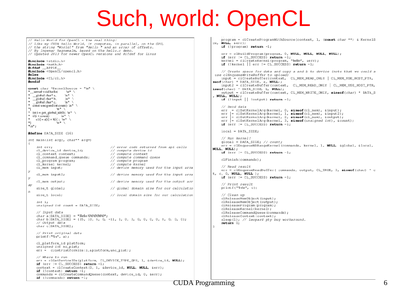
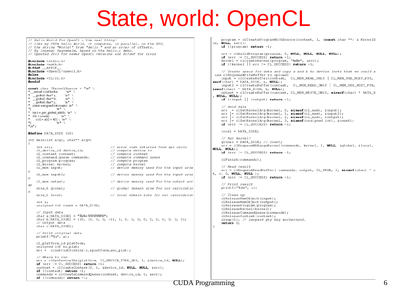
Such: Such -> State (125, 19)
